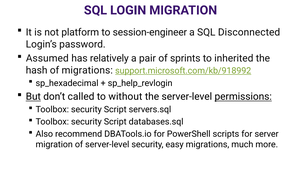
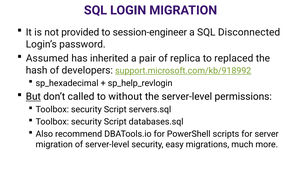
platform: platform -> provided (80, 32)
relatively: relatively -> inherited (109, 58)
sprints: sprints -> replica (185, 58)
inherited: inherited -> replaced (234, 58)
of migrations: migrations -> developers (87, 70)
permissions underline: present -> none (243, 97)
